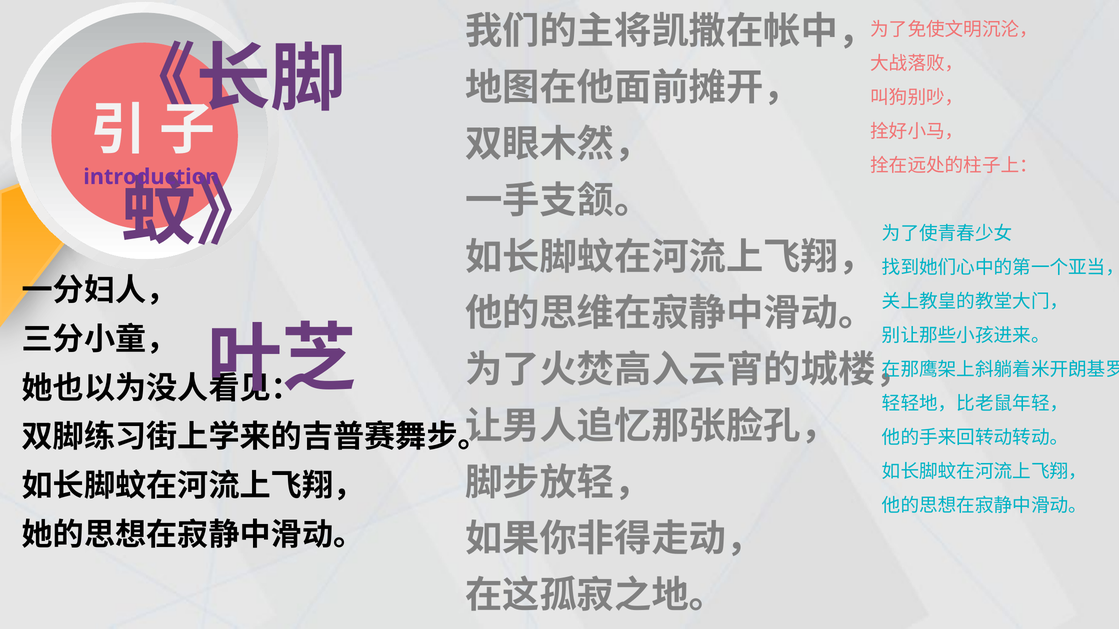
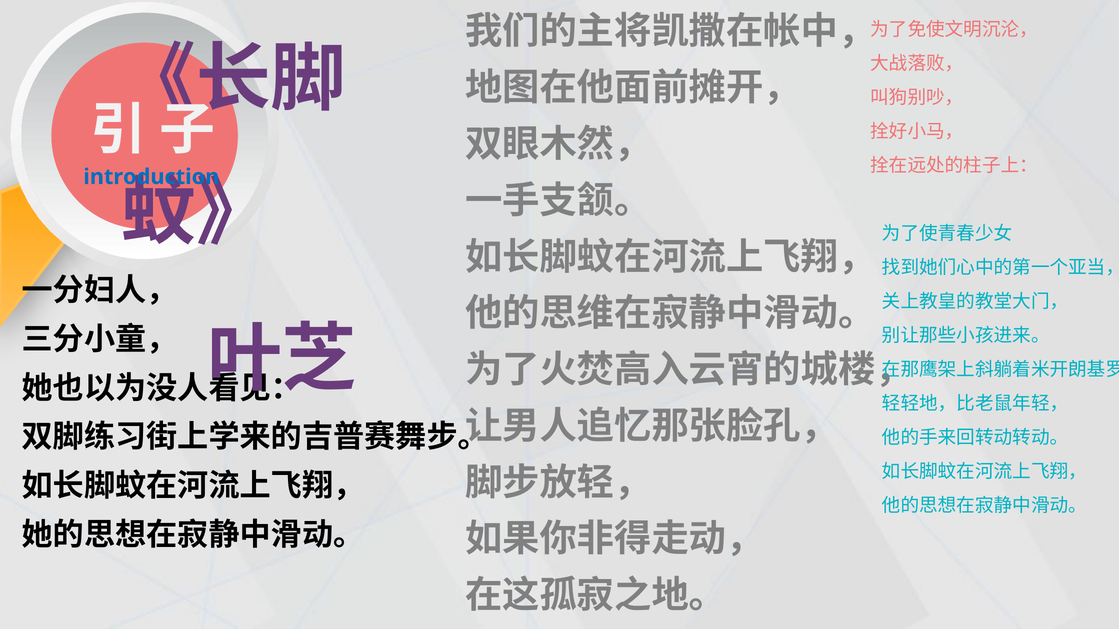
introduction colour: purple -> blue (151, 177)
